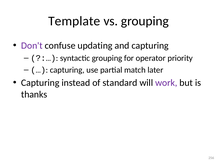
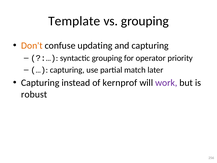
Don't colour: purple -> orange (32, 46)
standard: standard -> kernprof (120, 83)
thanks: thanks -> robust (34, 94)
